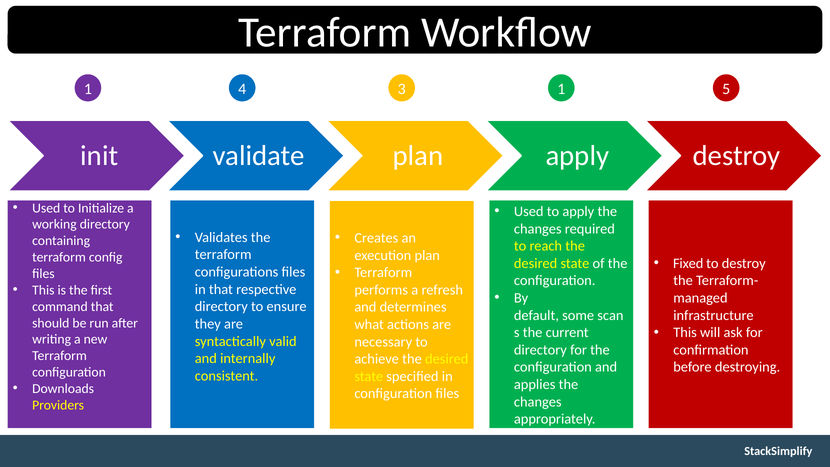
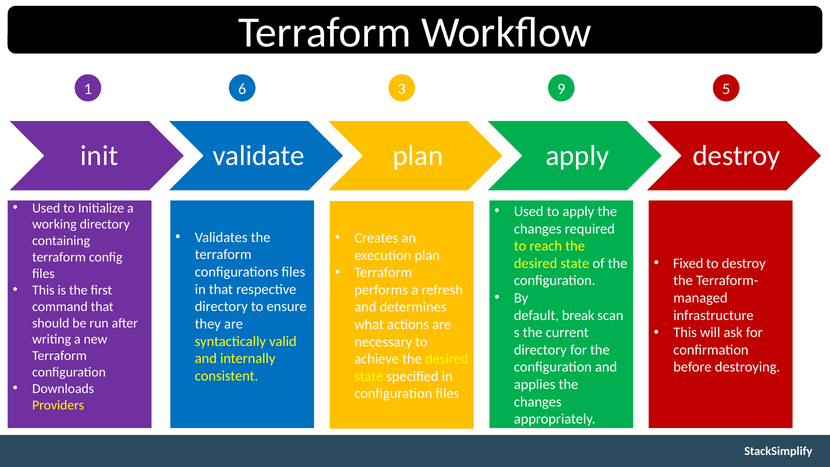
4: 4 -> 6 (242, 89)
3 1: 1 -> 9 (561, 89)
some: some -> break (578, 315)
